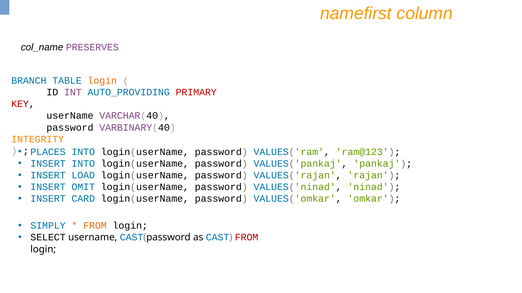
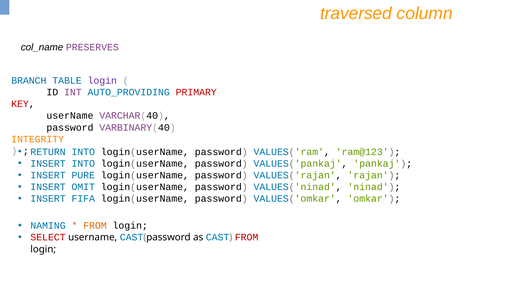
namefirst: namefirst -> traversed (356, 14)
login colour: orange -> purple (102, 81)
PLACES: PLACES -> RETURN (48, 152)
LOAD: LOAD -> PURE (83, 176)
CARD: CARD -> FIFA (83, 199)
SIMPLY: SIMPLY -> NAMING (48, 226)
SELECT colour: black -> red (48, 238)
